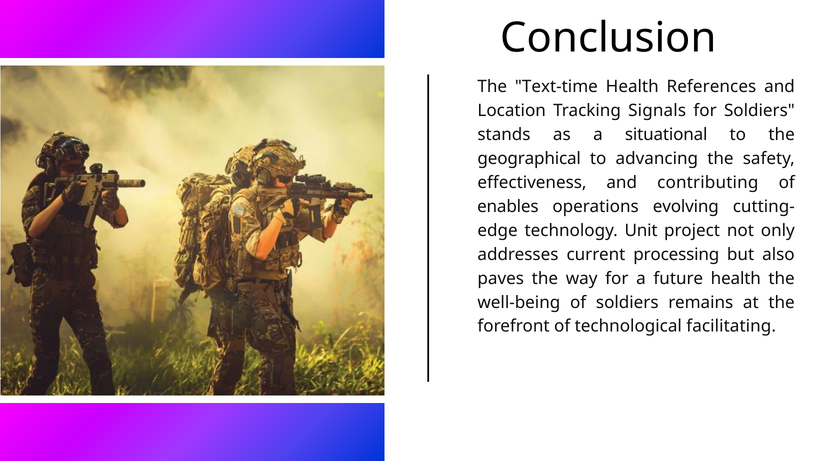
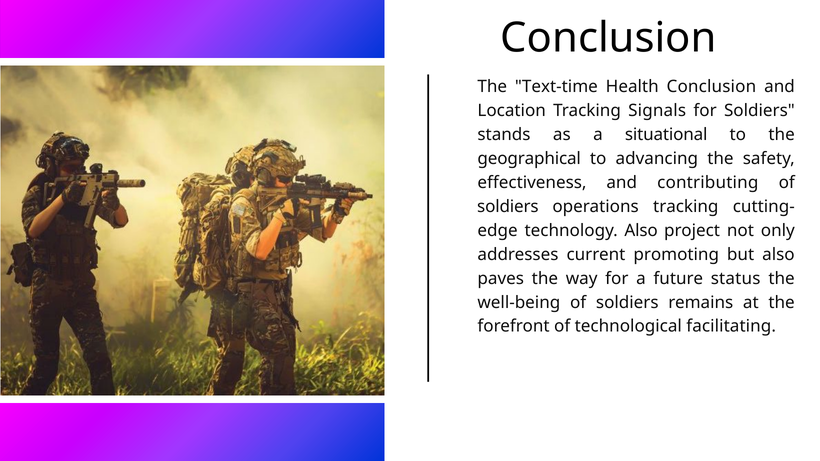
Health References: References -> Conclusion (711, 87)
enables: enables -> soldiers (508, 207)
operations evolving: evolving -> tracking (686, 207)
technology Unit: Unit -> Also (641, 231)
processing: processing -> promoting (676, 255)
future health: health -> status (736, 279)
